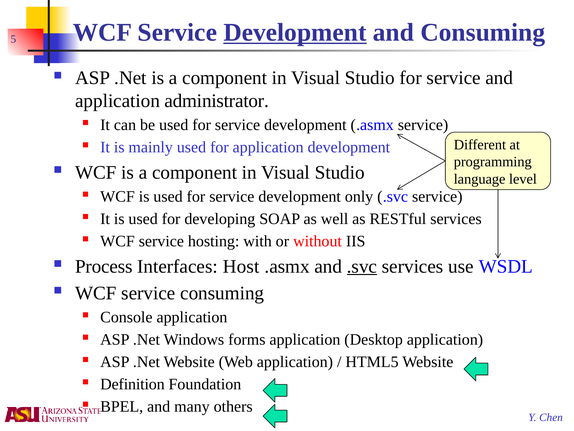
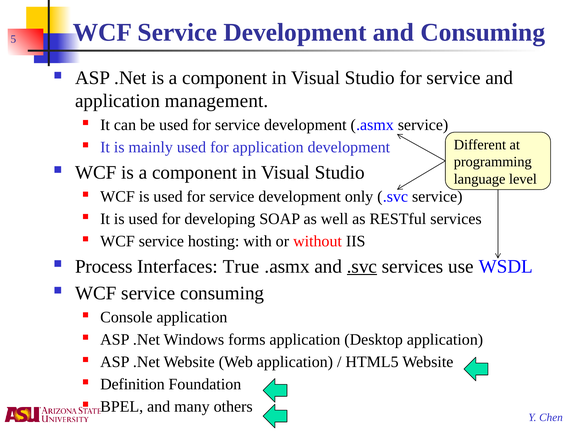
Development underline: present -> none (295, 32)
administrator: administrator -> management (217, 101)
Host: Host -> True (241, 266)
